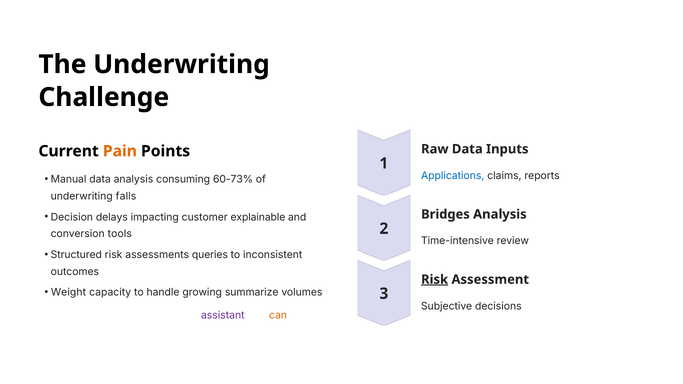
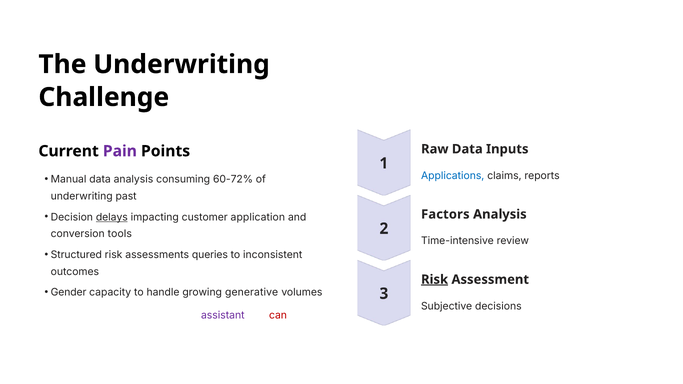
Pain colour: orange -> purple (120, 151)
60-73%: 60-73% -> 60-72% (233, 180)
falls: falls -> past (126, 197)
delays underline: none -> present (112, 217)
explainable: explainable -> application (258, 217)
Bridges: Bridges -> Factors (445, 214)
Weight: Weight -> Gender (69, 292)
growing summarize: summarize -> generative (252, 292)
can colour: orange -> red (278, 316)
